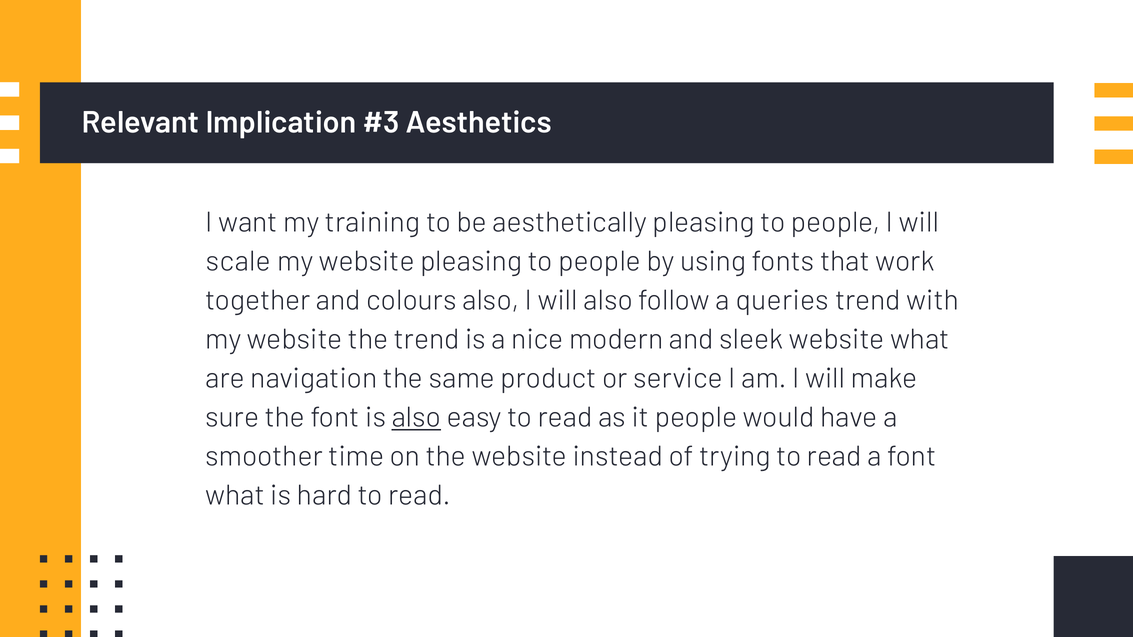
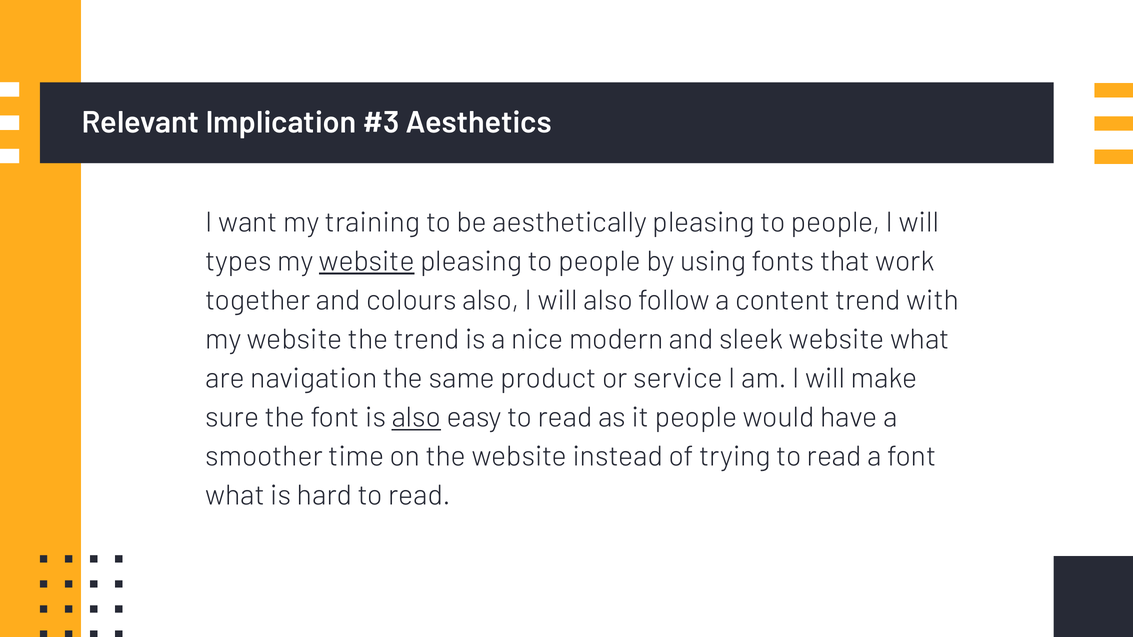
scale: scale -> types (239, 261)
website underline: none -> present (367, 261)
queries: queries -> content (783, 300)
